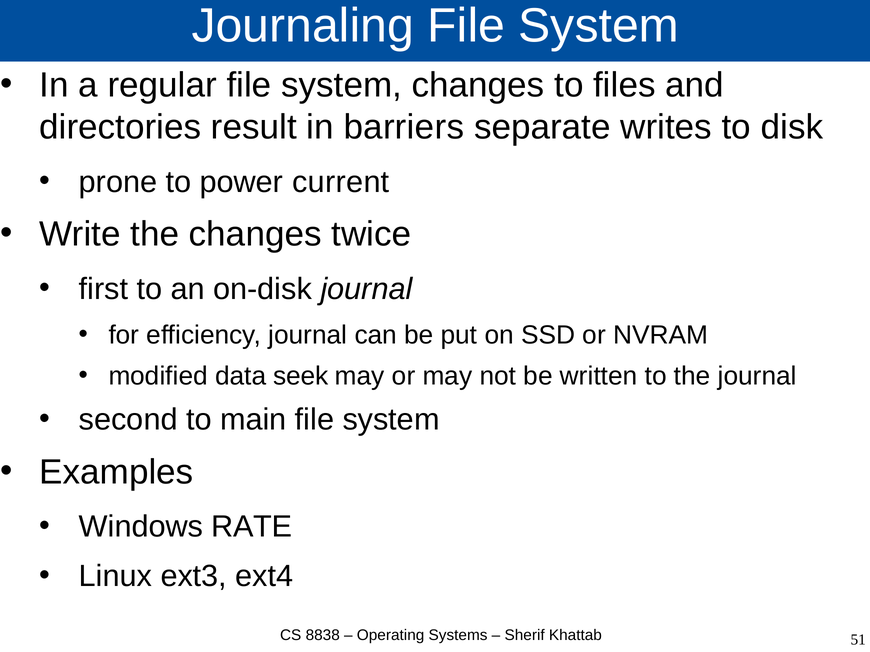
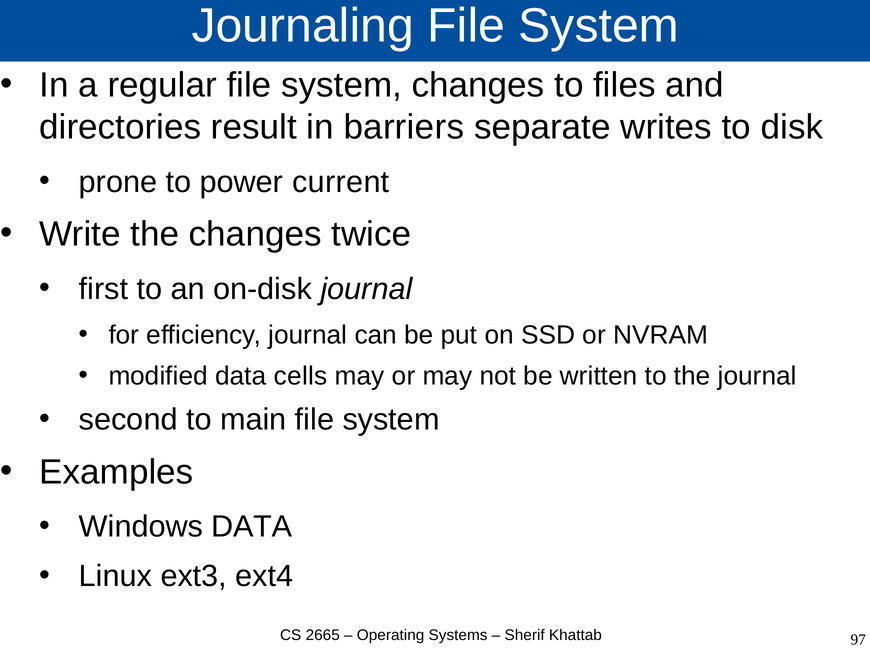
seek: seek -> cells (301, 376)
Windows RATE: RATE -> DATA (252, 527)
8838: 8838 -> 2665 (323, 636)
51: 51 -> 97 (858, 640)
